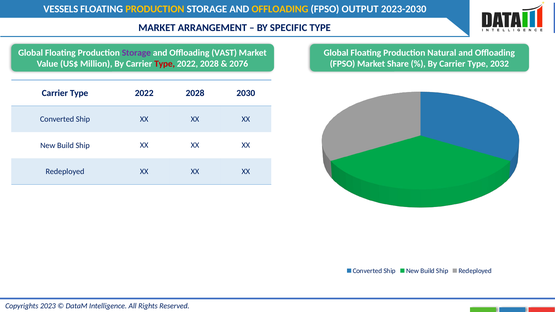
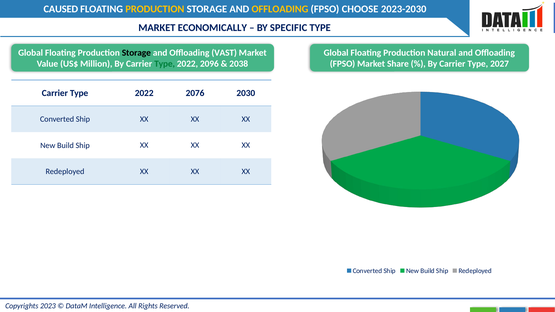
VESSELS: VESSELS -> CAUSED (61, 9)
OUTPUT: OUTPUT -> CHOOSE (360, 9)
ARRANGEMENT: ARRANGEMENT -> ECONOMICALLY (212, 28)
Storage colour: purple -> black (136, 53)
Type colour: red -> green (165, 64)
2028: 2028 -> 2096 (209, 64)
2076: 2076 -> 2038 (239, 64)
2032: 2032 -> 2027 (500, 64)
2028: 2028 -> 2076 (195, 93)
